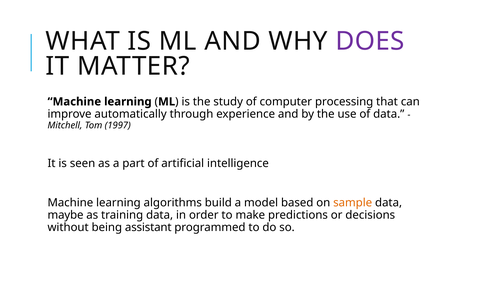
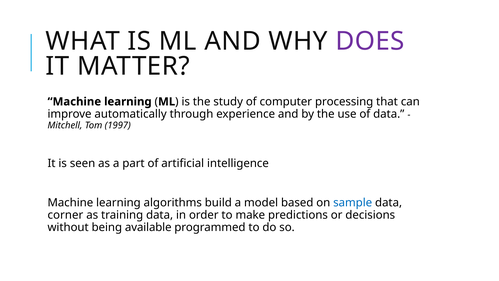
sample colour: orange -> blue (353, 202)
maybe: maybe -> corner (65, 215)
assistant: assistant -> available (148, 227)
